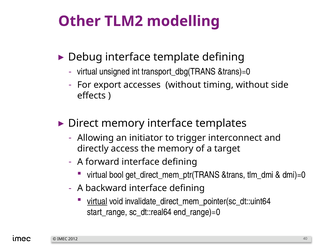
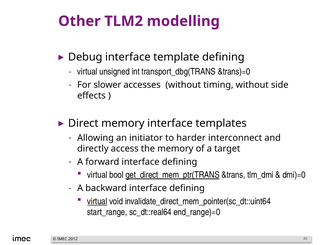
export: export -> slower (107, 85)
trigger: trigger -> harder (191, 138)
get_direct_mem_ptr(TRANS underline: none -> present (173, 175)
